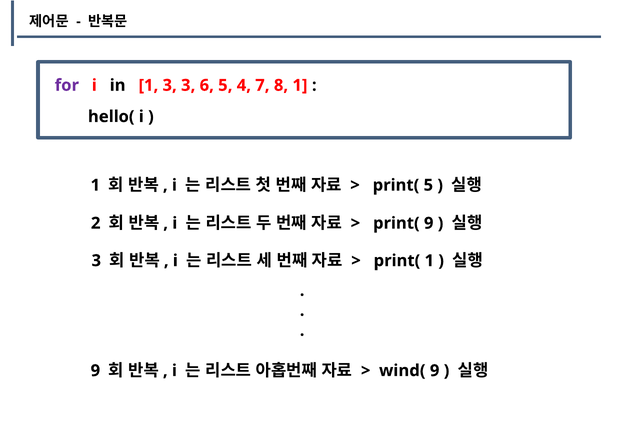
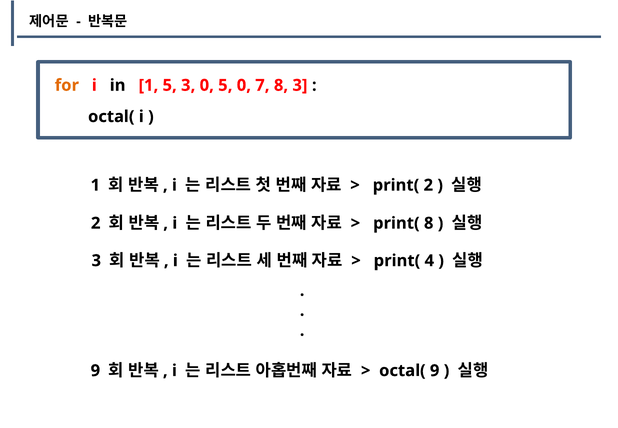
for colour: purple -> orange (67, 85)
1 3: 3 -> 5 (170, 85)
3 6: 6 -> 0 (207, 85)
5 4: 4 -> 0 (244, 85)
8 1: 1 -> 3 (300, 85)
hello(: hello( -> octal( (111, 117)
print( 5: 5 -> 2 (428, 185)
print( 9: 9 -> 8 (429, 223)
print( 1: 1 -> 4 (429, 261)
wind(: wind( -> octal( (402, 370)
